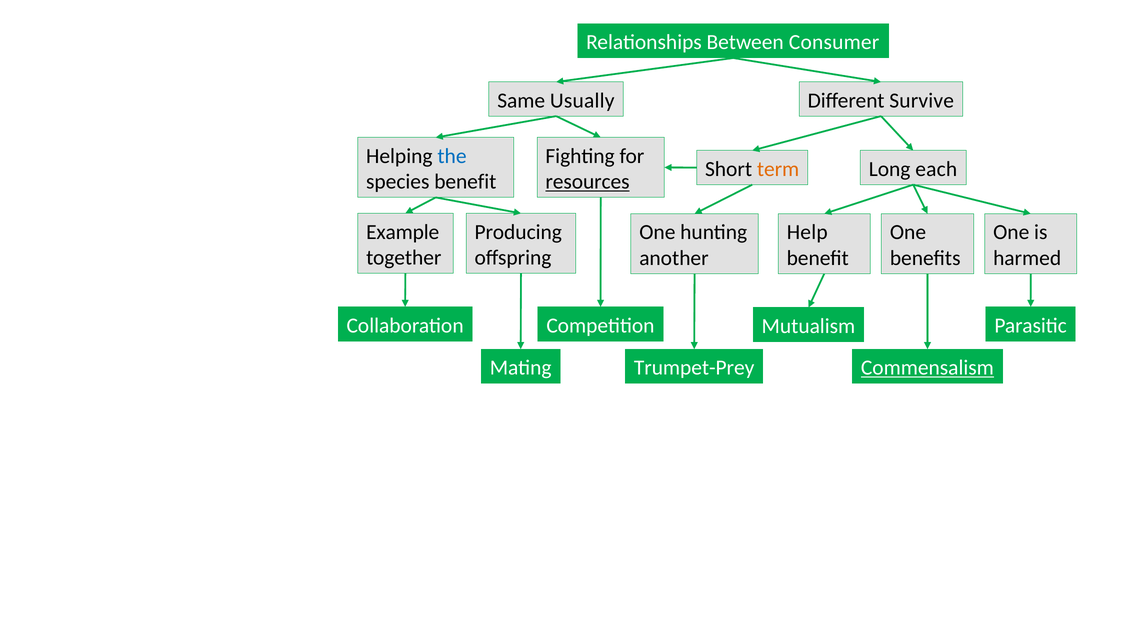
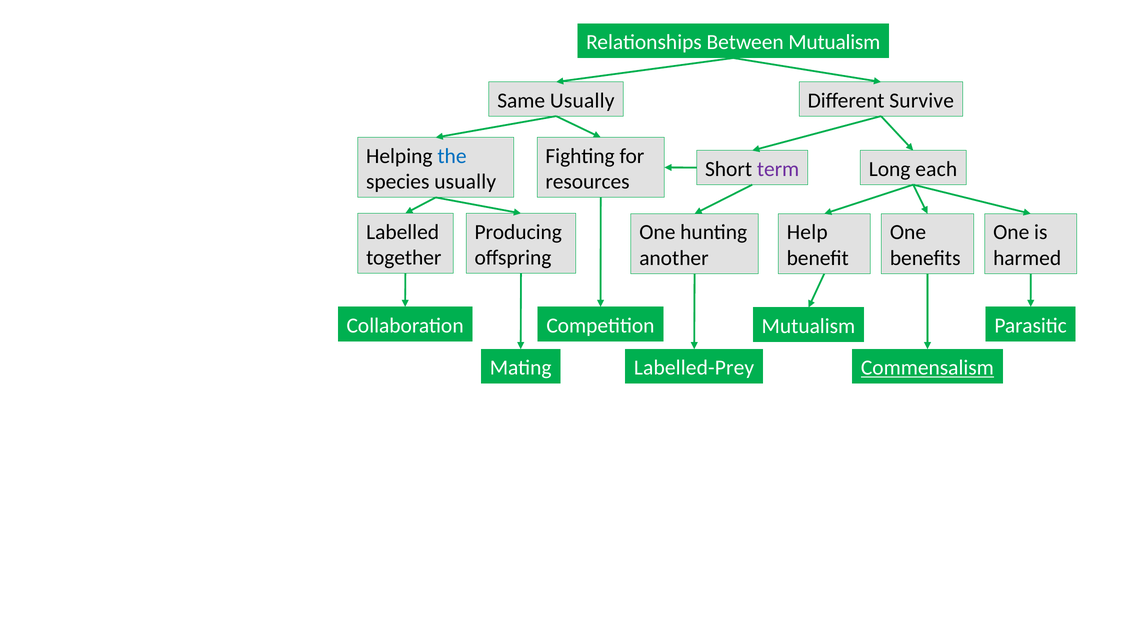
Between Consumer: Consumer -> Mutualism (834, 42)
term colour: orange -> purple (778, 169)
species benefit: benefit -> usually (465, 182)
resources underline: present -> none (588, 182)
Example: Example -> Labelled (403, 232)
Trumpet-Prey: Trumpet-Prey -> Labelled-Prey (694, 368)
